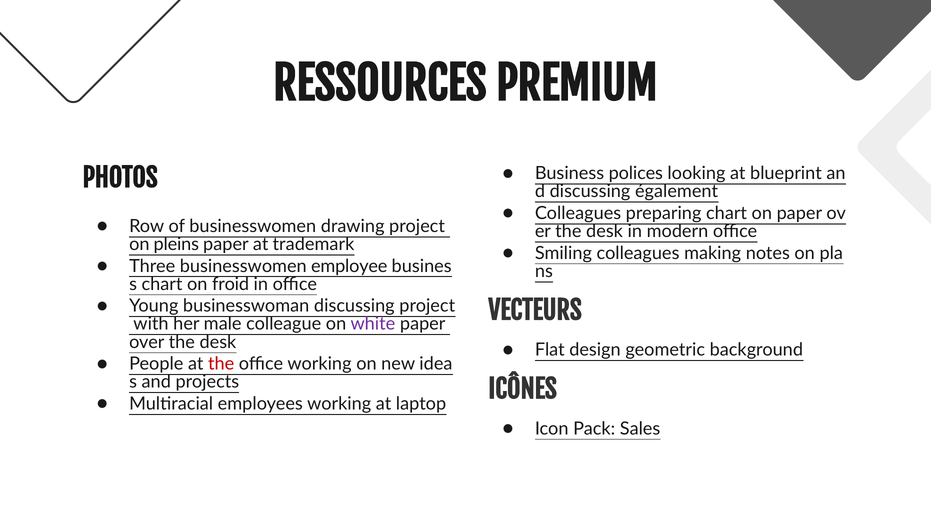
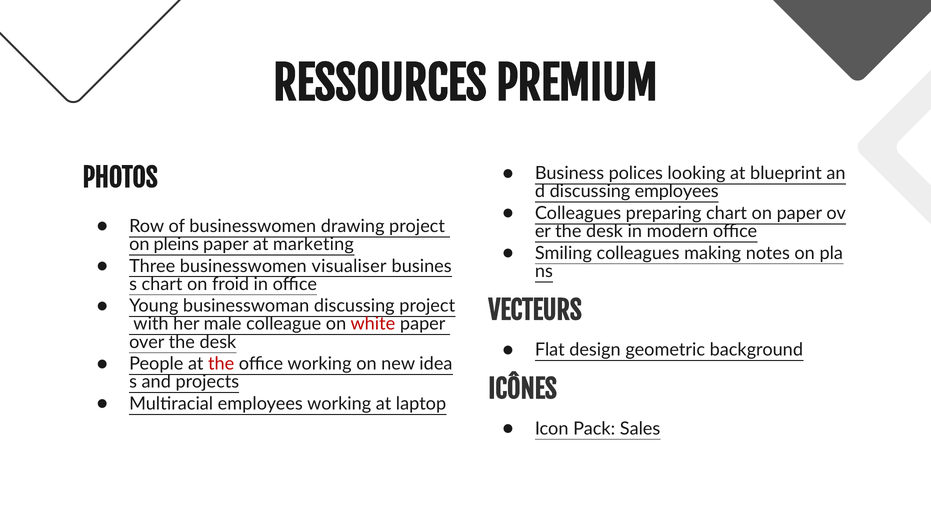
discussing également: également -> employees (677, 191)
trademark: trademark -> marketing (313, 244)
employee: employee -> visualiser (349, 266)
white colour: purple -> red (373, 324)
